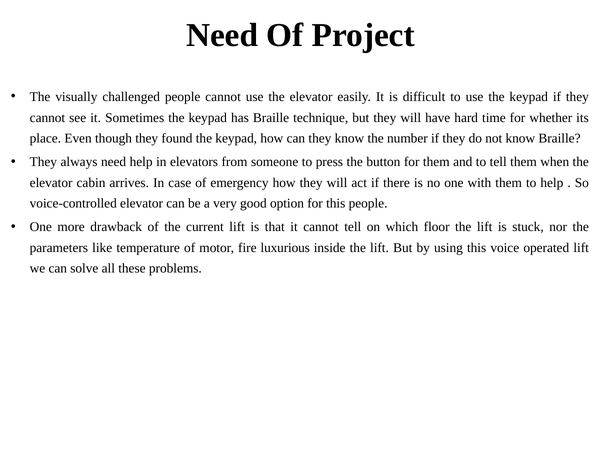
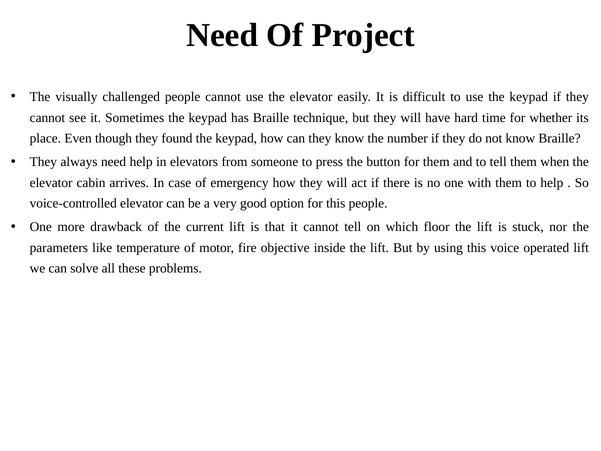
luxurious: luxurious -> objective (285, 248)
